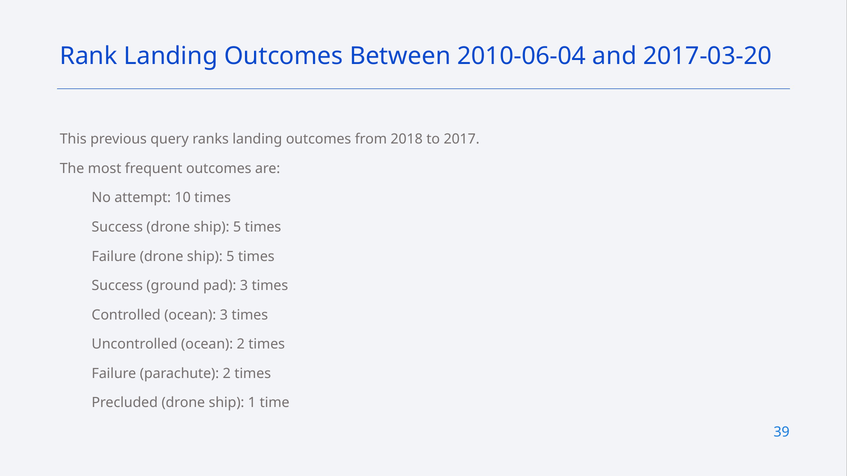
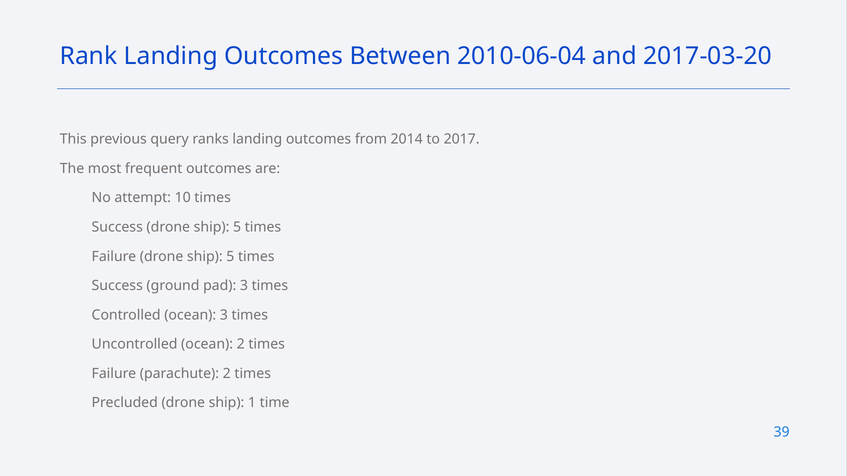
2018: 2018 -> 2014 (407, 139)
